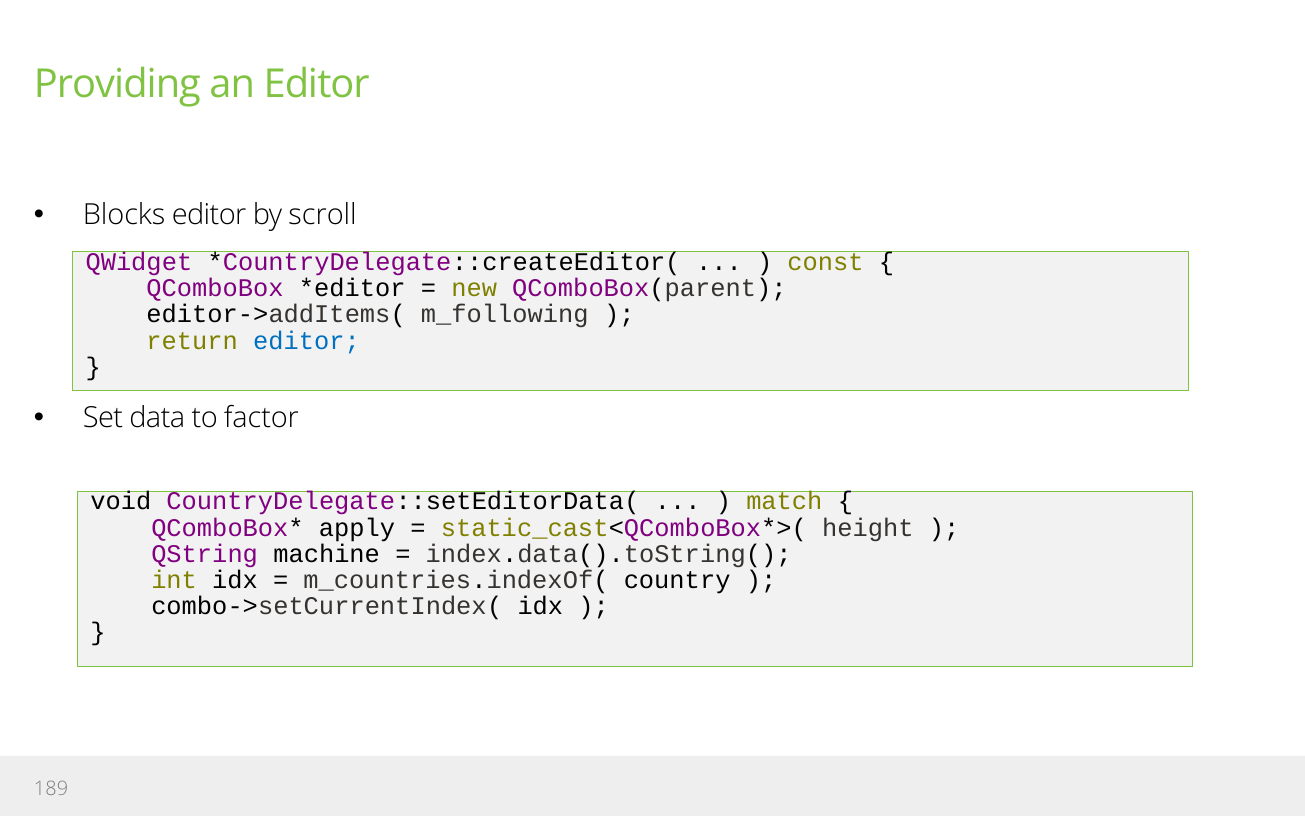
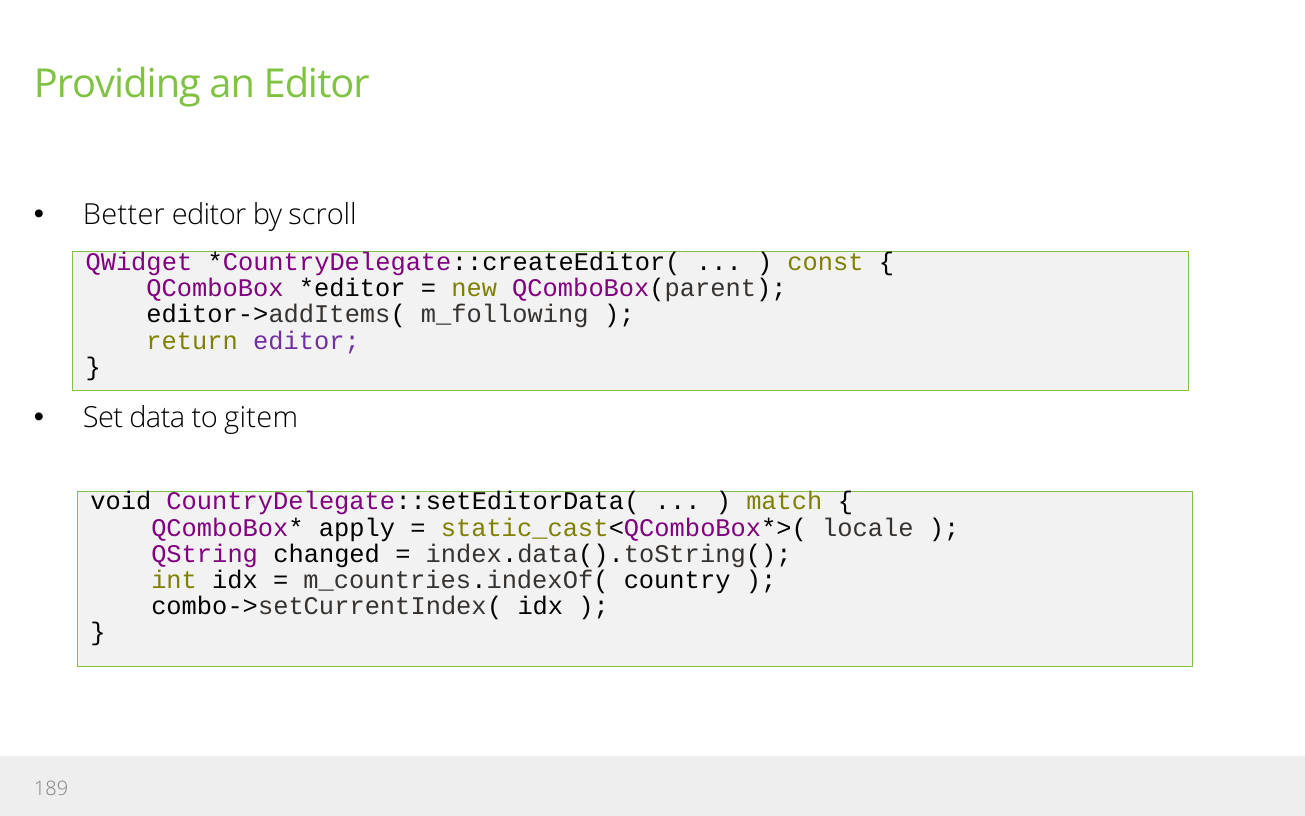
Blocks: Blocks -> Better (124, 215)
editor colour: blue -> purple (307, 341)
factor: factor -> gitem (261, 418)
height: height -> locale (868, 527)
machine: machine -> changed (327, 554)
